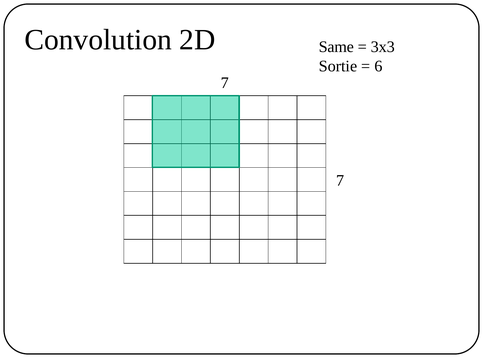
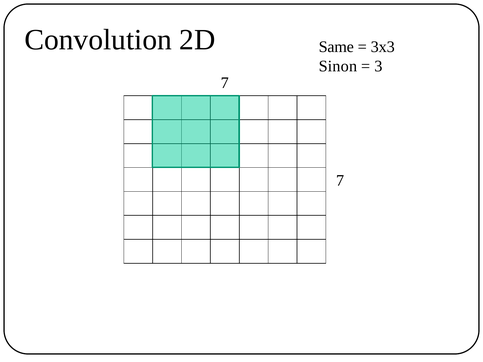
Sortie: Sortie -> Sinon (338, 66)
6: 6 -> 3 (378, 66)
